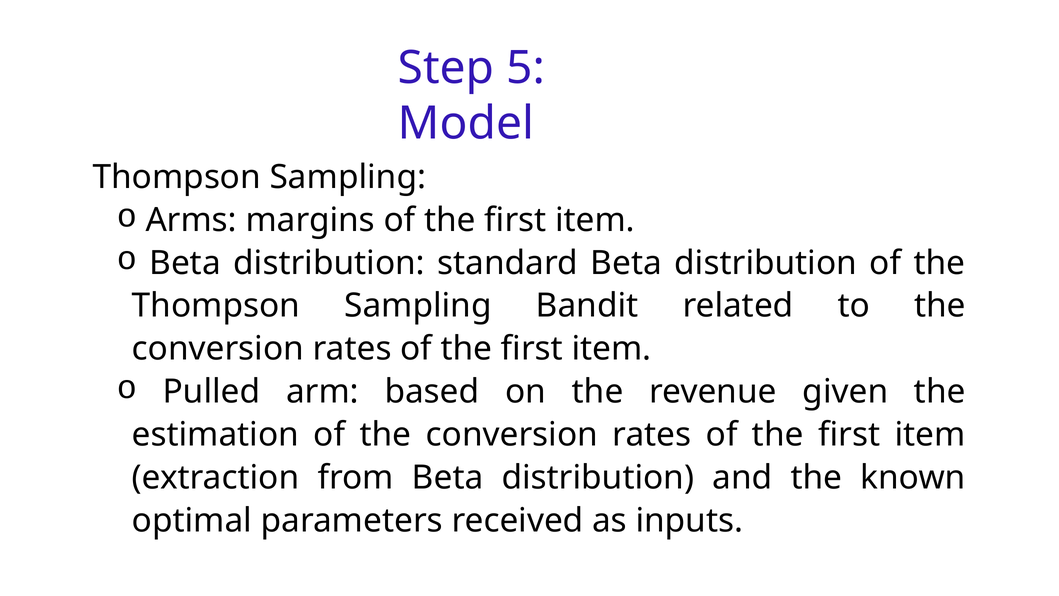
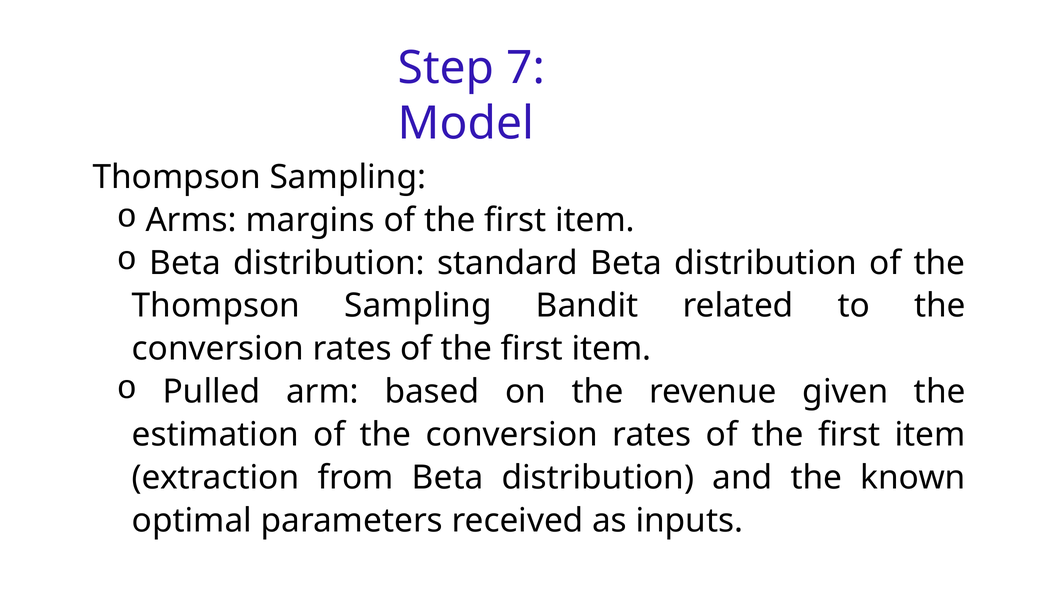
5: 5 -> 7 (526, 68)
